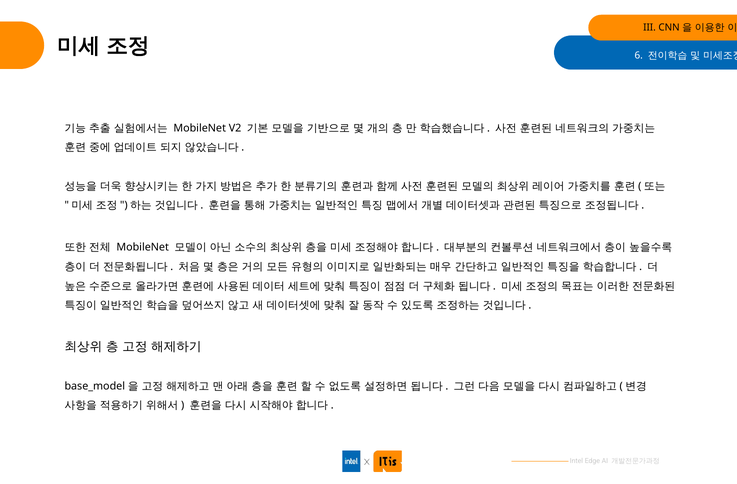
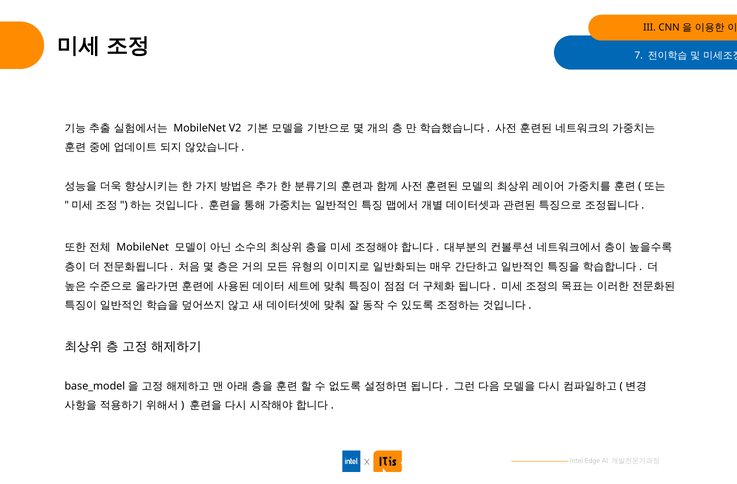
6: 6 -> 7 (639, 55)
